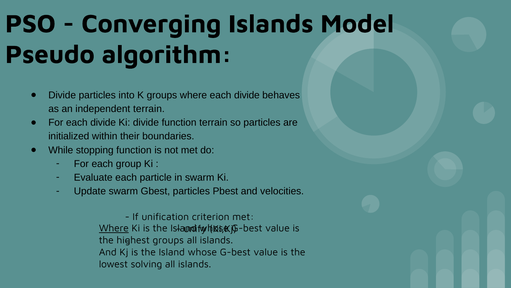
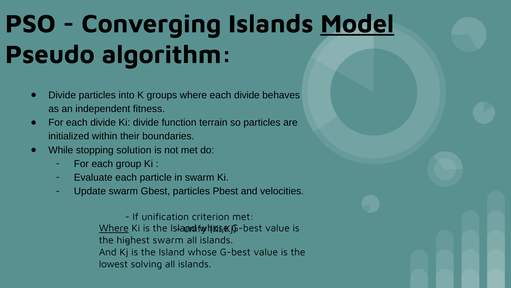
Model underline: none -> present (357, 24)
independent terrain: terrain -> fitness (149, 109)
stopping function: function -> solution (134, 150)
groups: groups -> swarm (168, 240)
